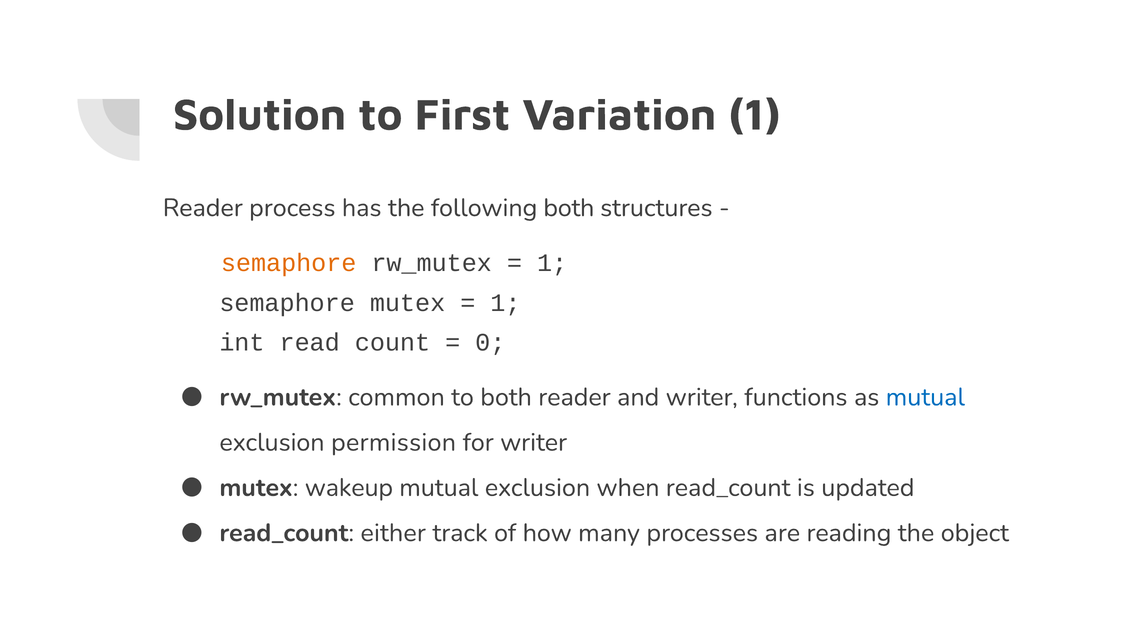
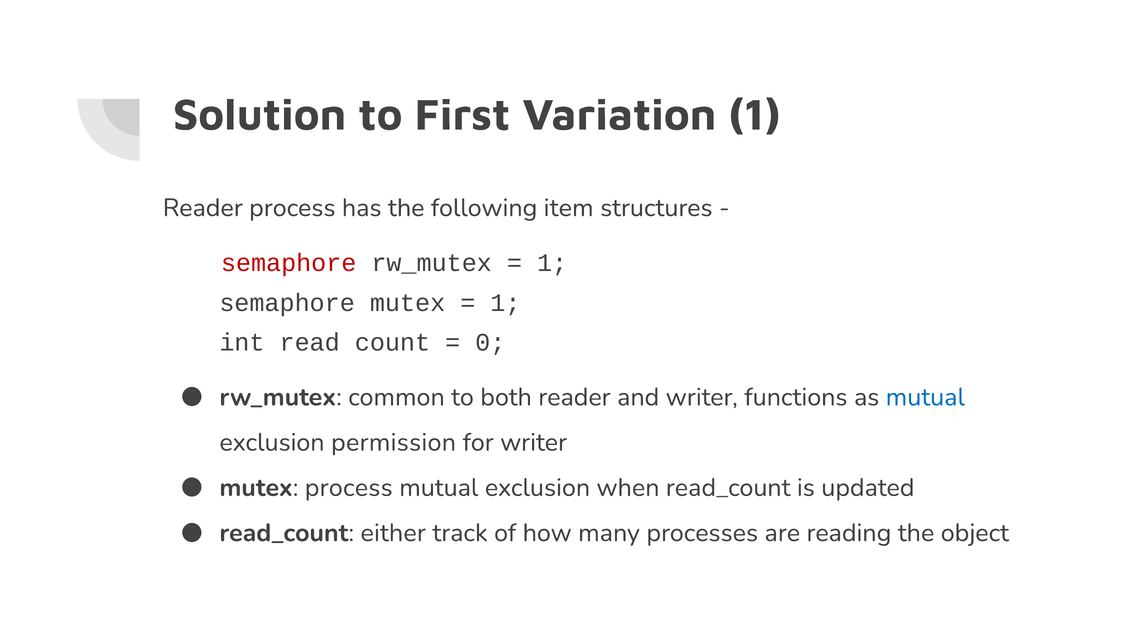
following both: both -> item (569, 208)
semaphore colour: orange -> red (289, 263)
mutex wakeup: wakeup -> process (349, 488)
